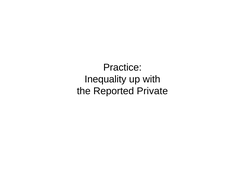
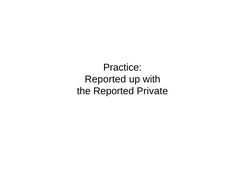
Inequality: Inequality -> Reported (105, 79)
